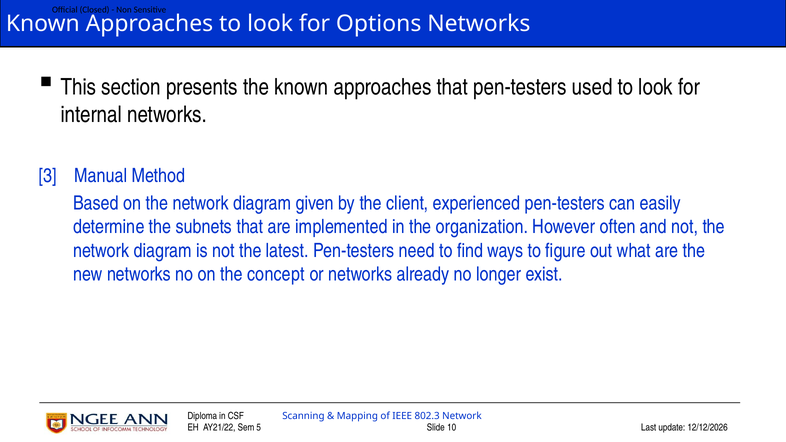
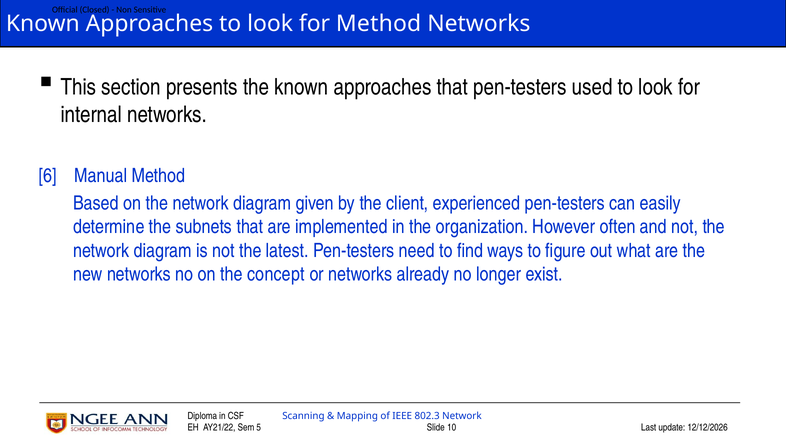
for Options: Options -> Method (379, 24)
3: 3 -> 6 (48, 176)
